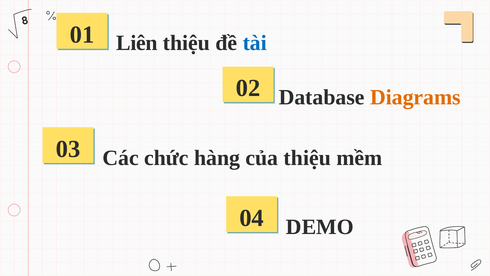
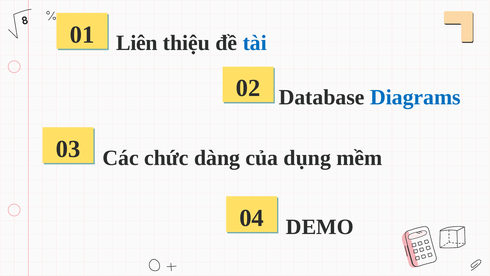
Diagrams colour: orange -> blue (415, 97)
hàng: hàng -> dàng (217, 158)
của thiệu: thiệu -> dụng (307, 158)
